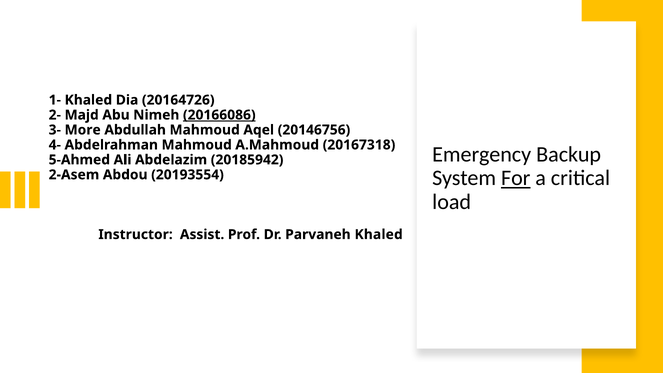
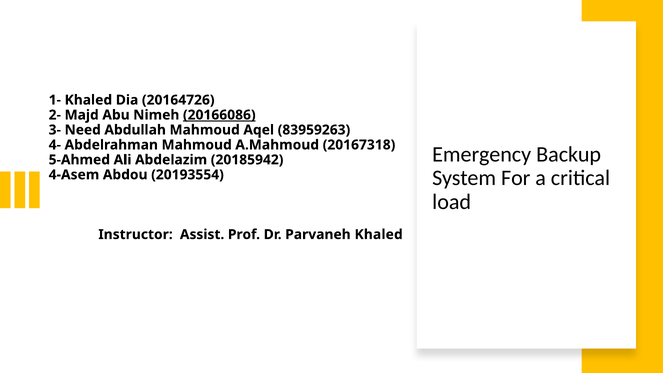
More: More -> Need (83, 130)
20146756: 20146756 -> 83959263 (314, 130)
For underline: present -> none (516, 178)
2-Asem: 2-Asem -> 4-Asem (74, 175)
